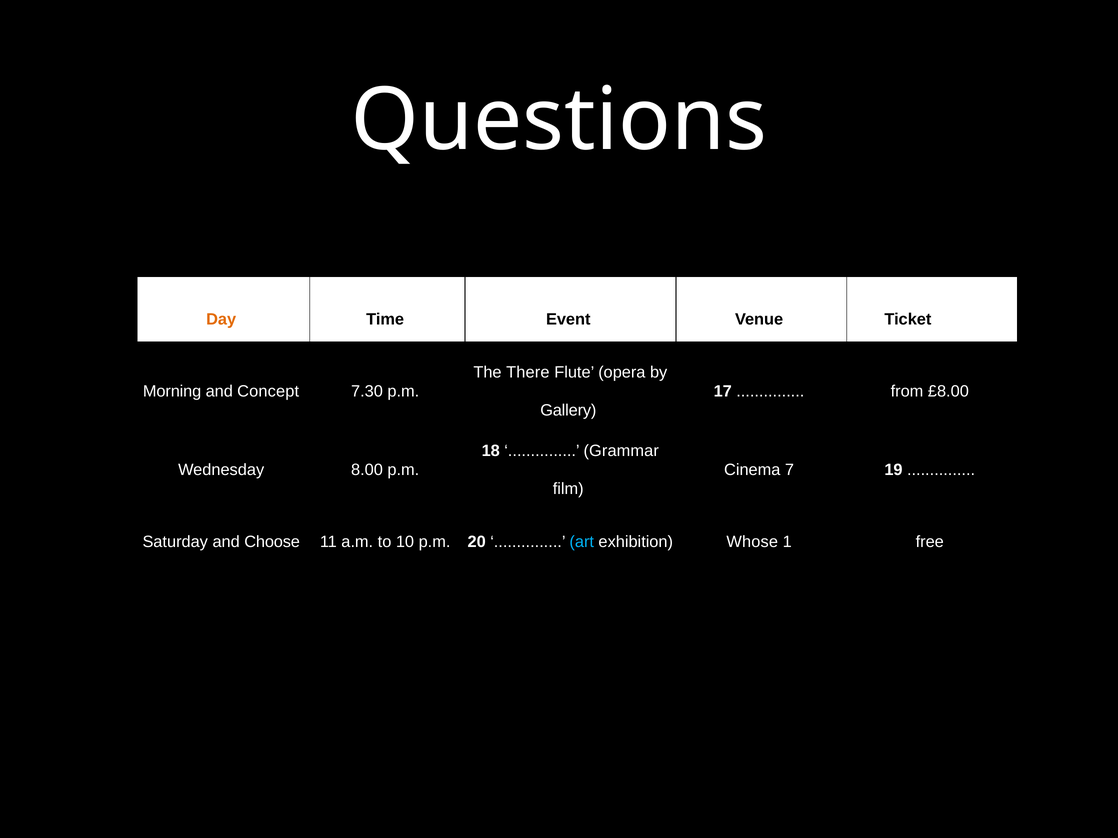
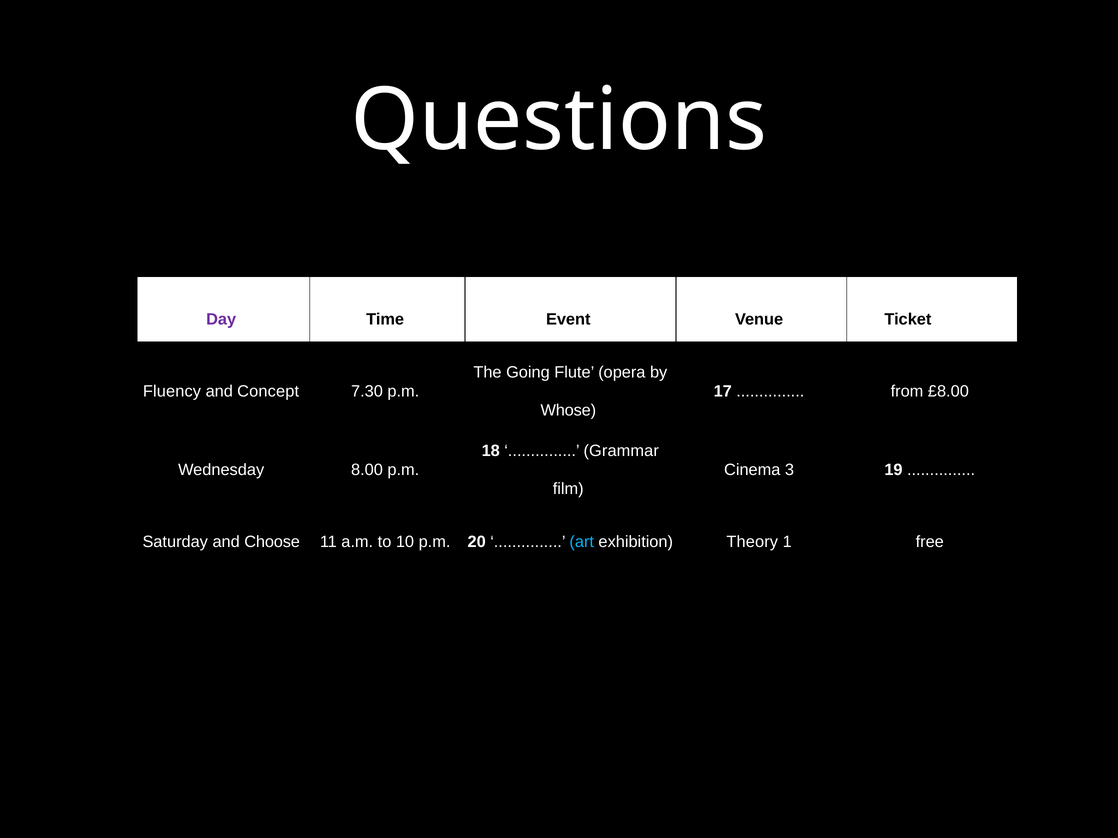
Day colour: orange -> purple (221, 320)
There: There -> Going (528, 373)
Morning: Morning -> Fluency (172, 392)
Gallery: Gallery -> Whose (568, 411)
7: 7 -> 3 (790, 470)
Whose: Whose -> Theory (752, 542)
